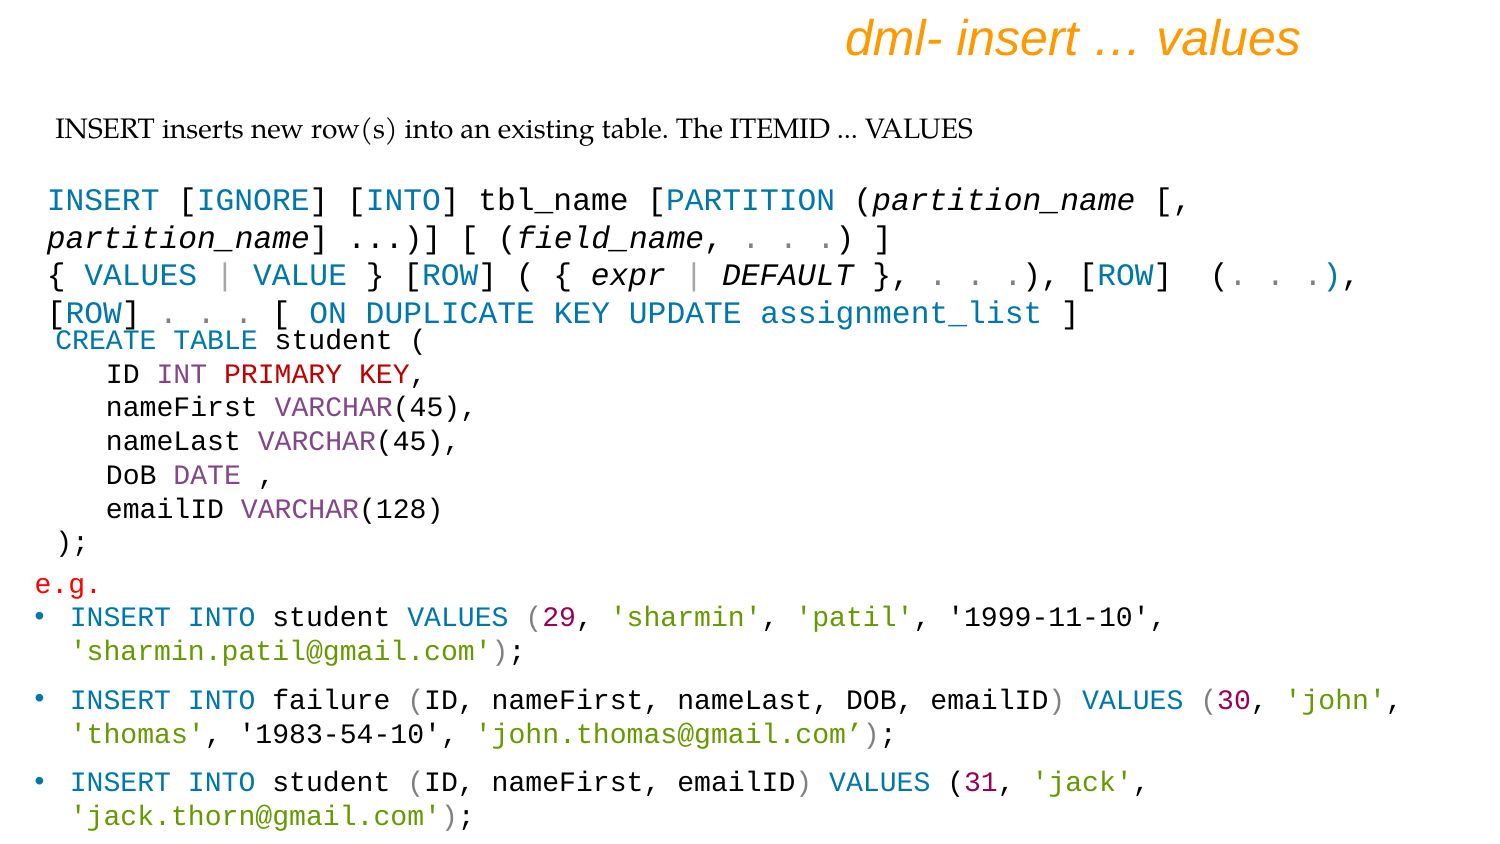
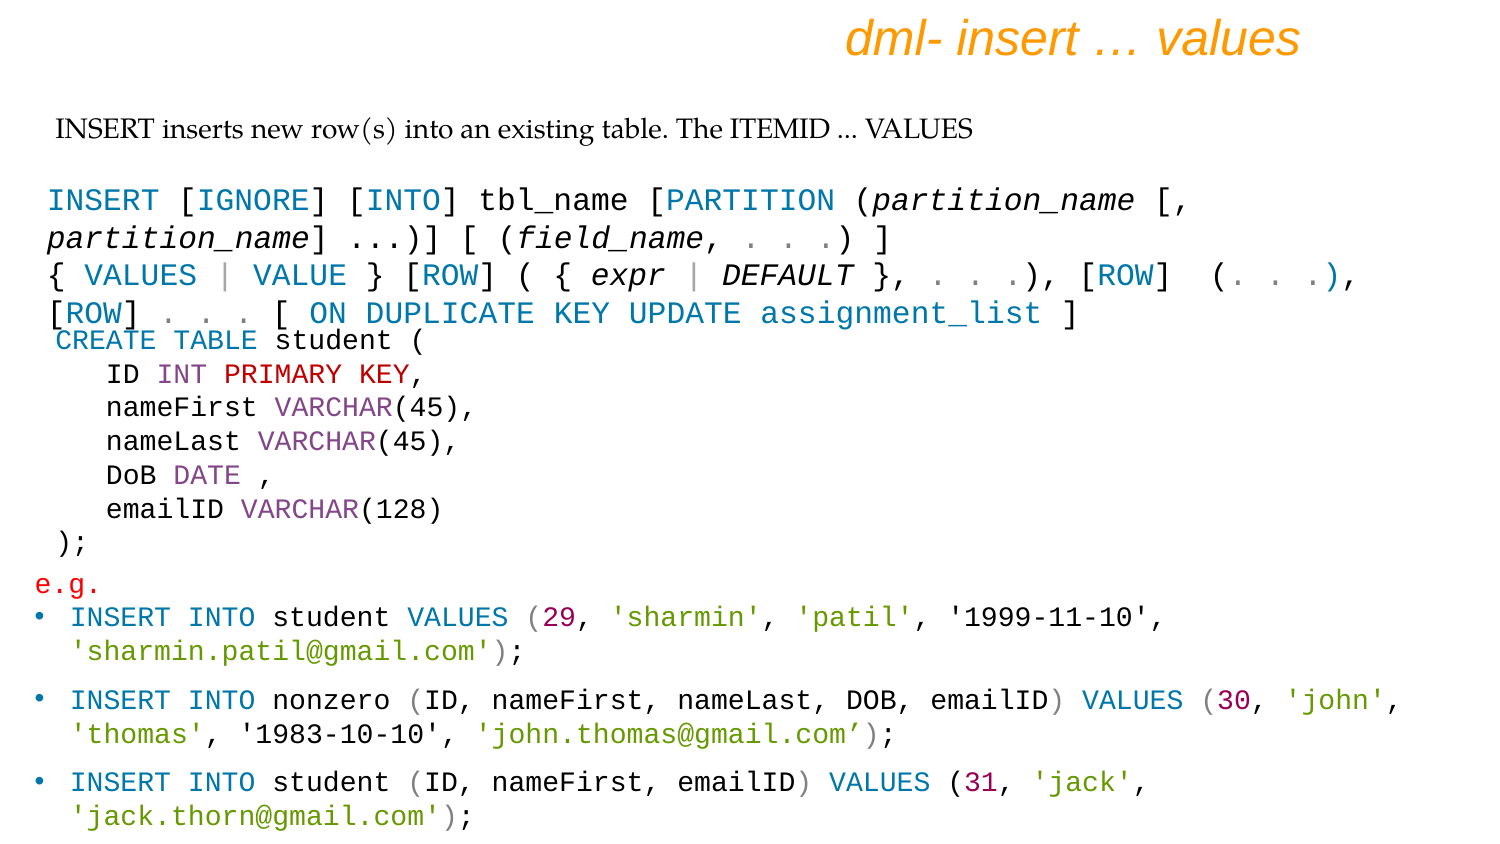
failure: failure -> nonzero (331, 700)
1983-54-10: 1983-54-10 -> 1983-10-10 (348, 734)
